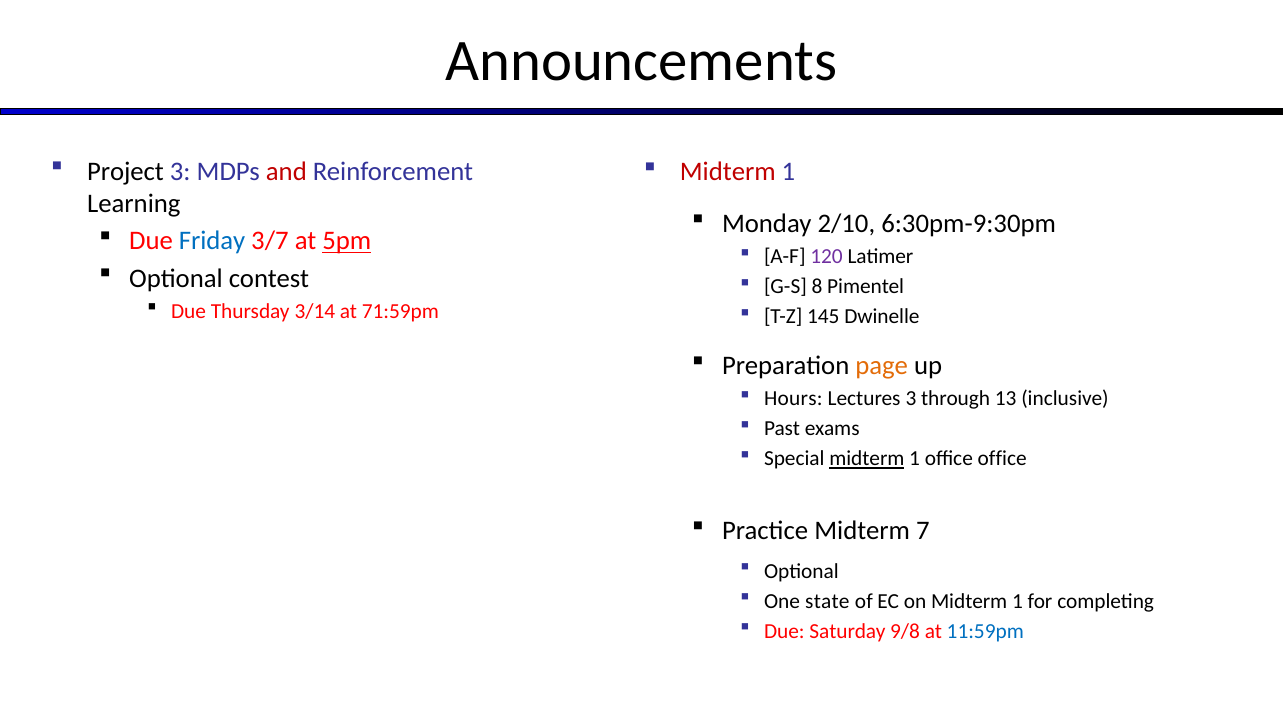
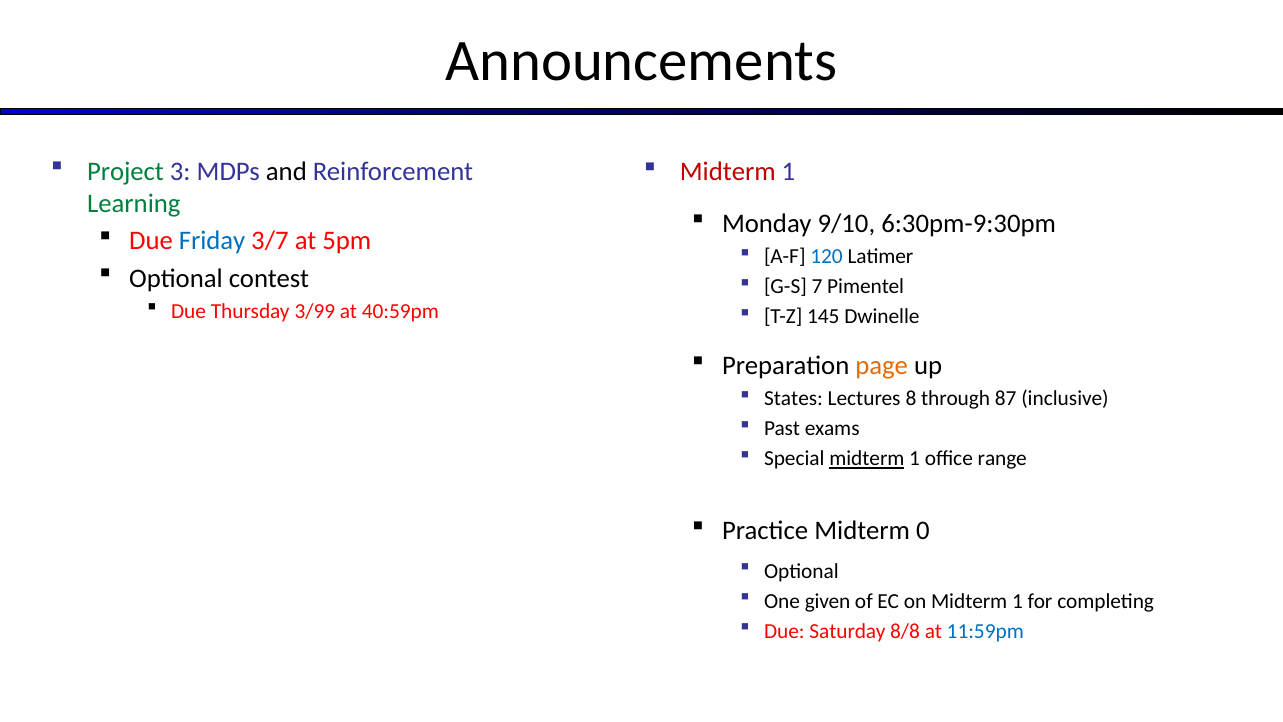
Project colour: black -> green (125, 171)
and colour: red -> black (286, 171)
Learning colour: black -> green (134, 203)
2/10: 2/10 -> 9/10 (846, 224)
5pm underline: present -> none (347, 241)
120 colour: purple -> blue (827, 257)
8: 8 -> 7 (817, 287)
3/14: 3/14 -> 3/99 (315, 311)
71:59pm: 71:59pm -> 40:59pm (400, 311)
Hours: Hours -> States (793, 399)
Lectures 3: 3 -> 8 (911, 399)
13: 13 -> 87 (1006, 399)
office office: office -> range (1002, 459)
7: 7 -> 0 (923, 531)
state: state -> given (828, 601)
9/8: 9/8 -> 8/8 (905, 631)
